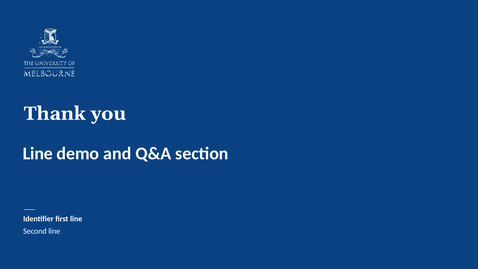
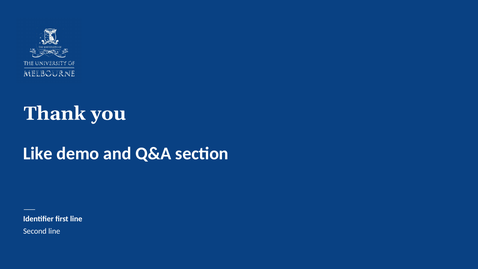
Line: Line -> Like (38, 154)
